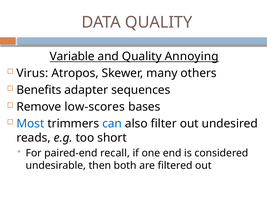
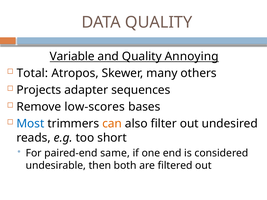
Virus: Virus -> Total (32, 73)
Benefits: Benefits -> Projects (39, 90)
can colour: blue -> orange (112, 124)
recall: recall -> same (115, 153)
